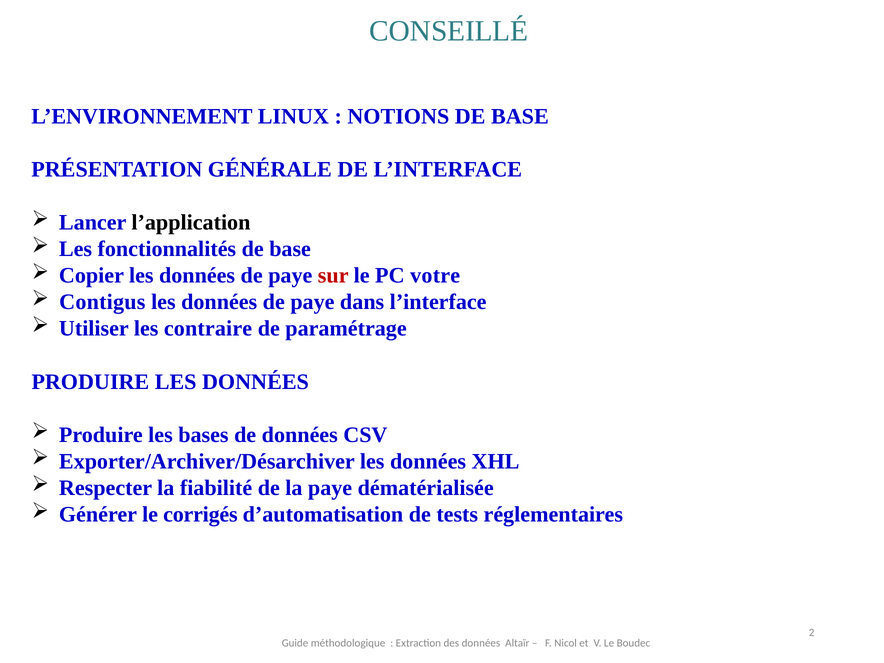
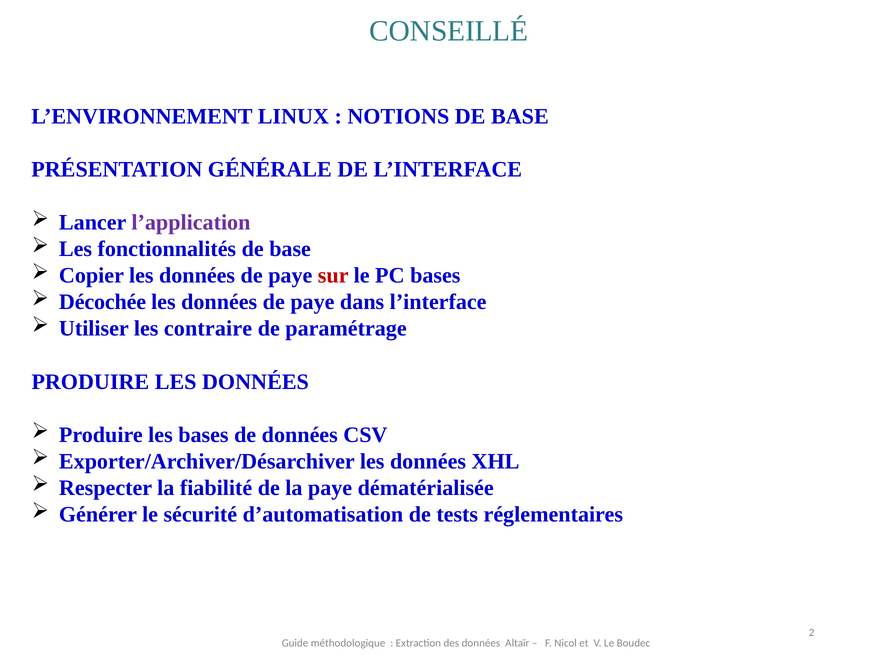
l’application colour: black -> purple (191, 223)
PC votre: votre -> bases (435, 276)
Contigus: Contigus -> Décochée (103, 302)
corrigés: corrigés -> sécurité (200, 514)
